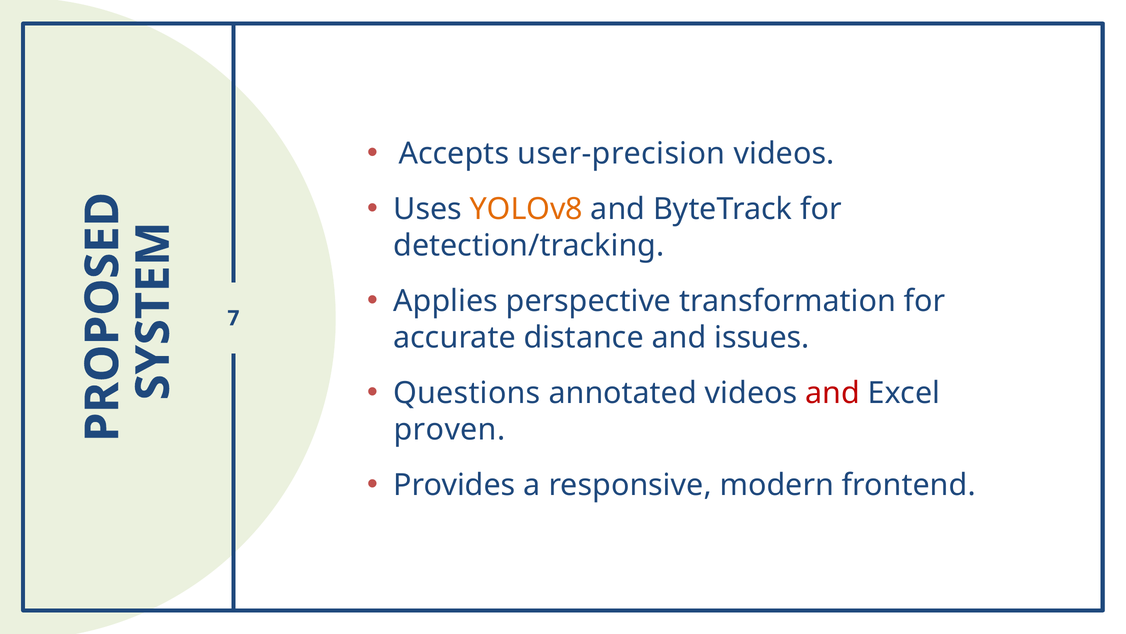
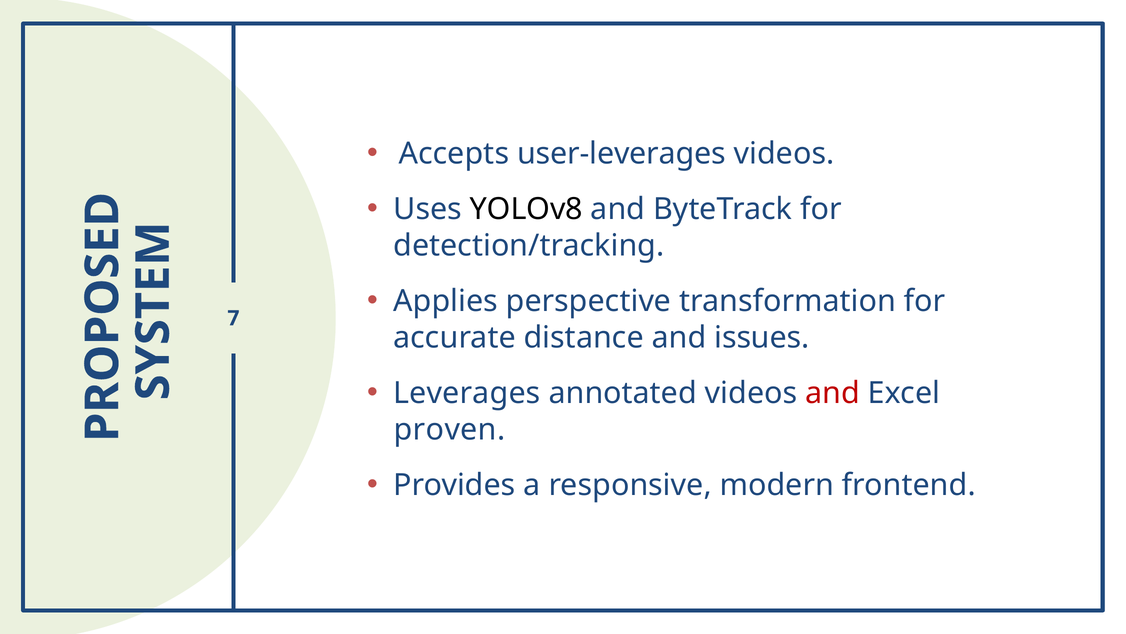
user-precision: user-precision -> user-leverages (622, 154)
YOLOv8 colour: orange -> black (526, 209)
Questions: Questions -> Leverages (467, 393)
